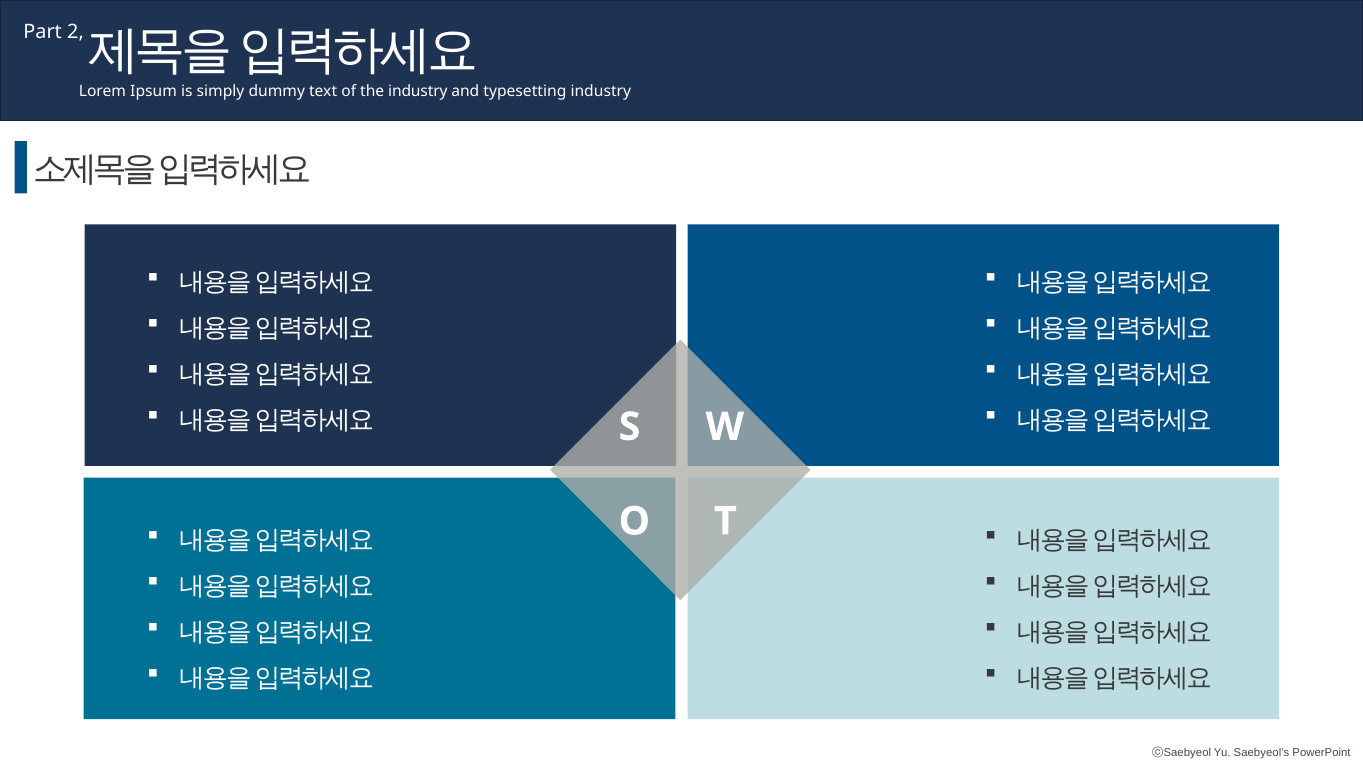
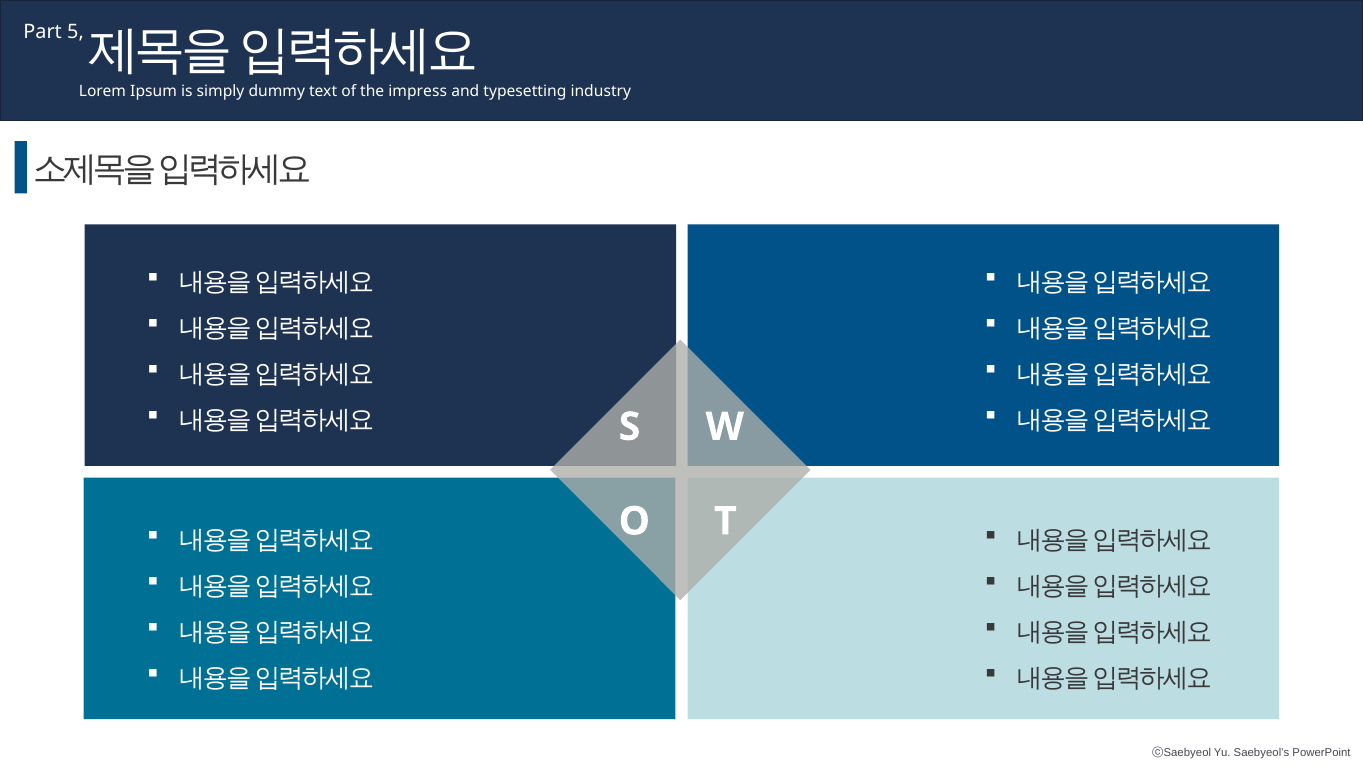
2: 2 -> 5 (75, 31)
the industry: industry -> impress (418, 91)
